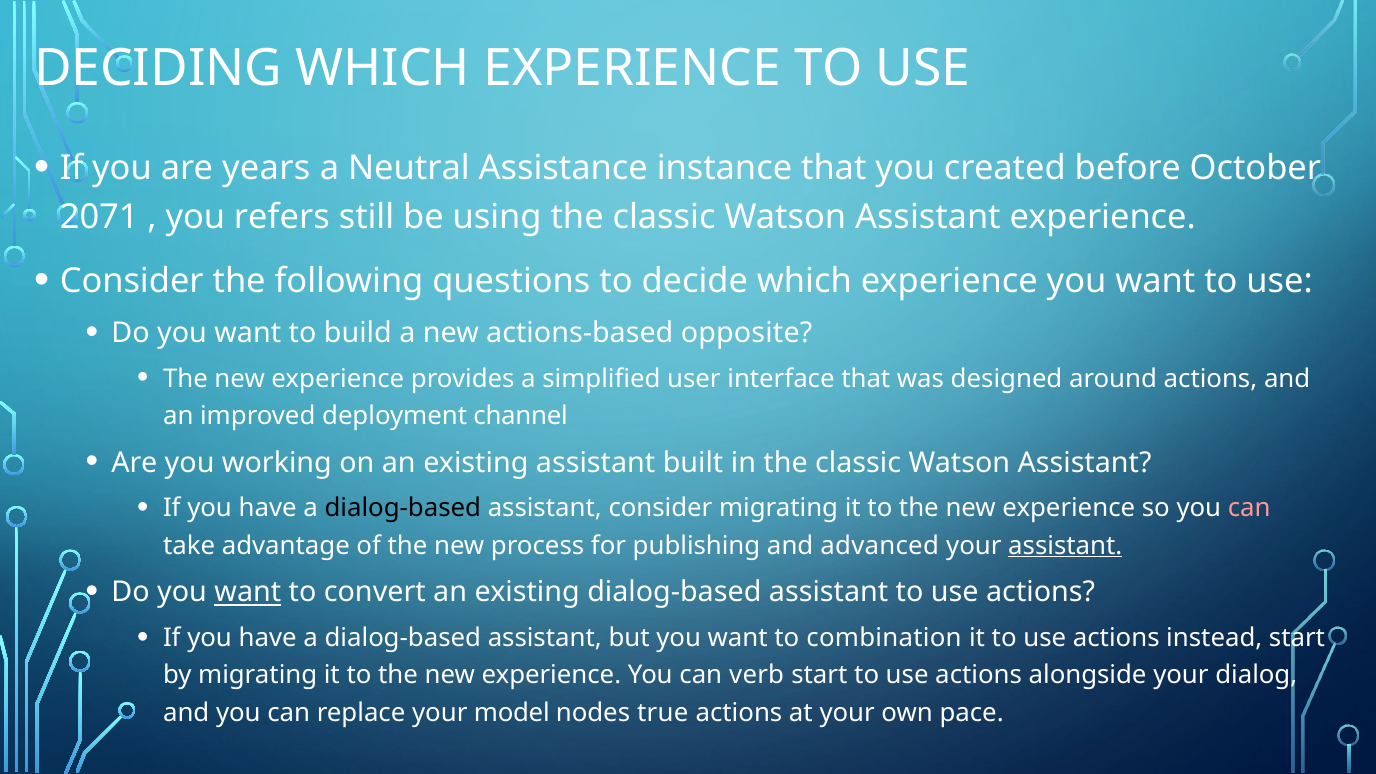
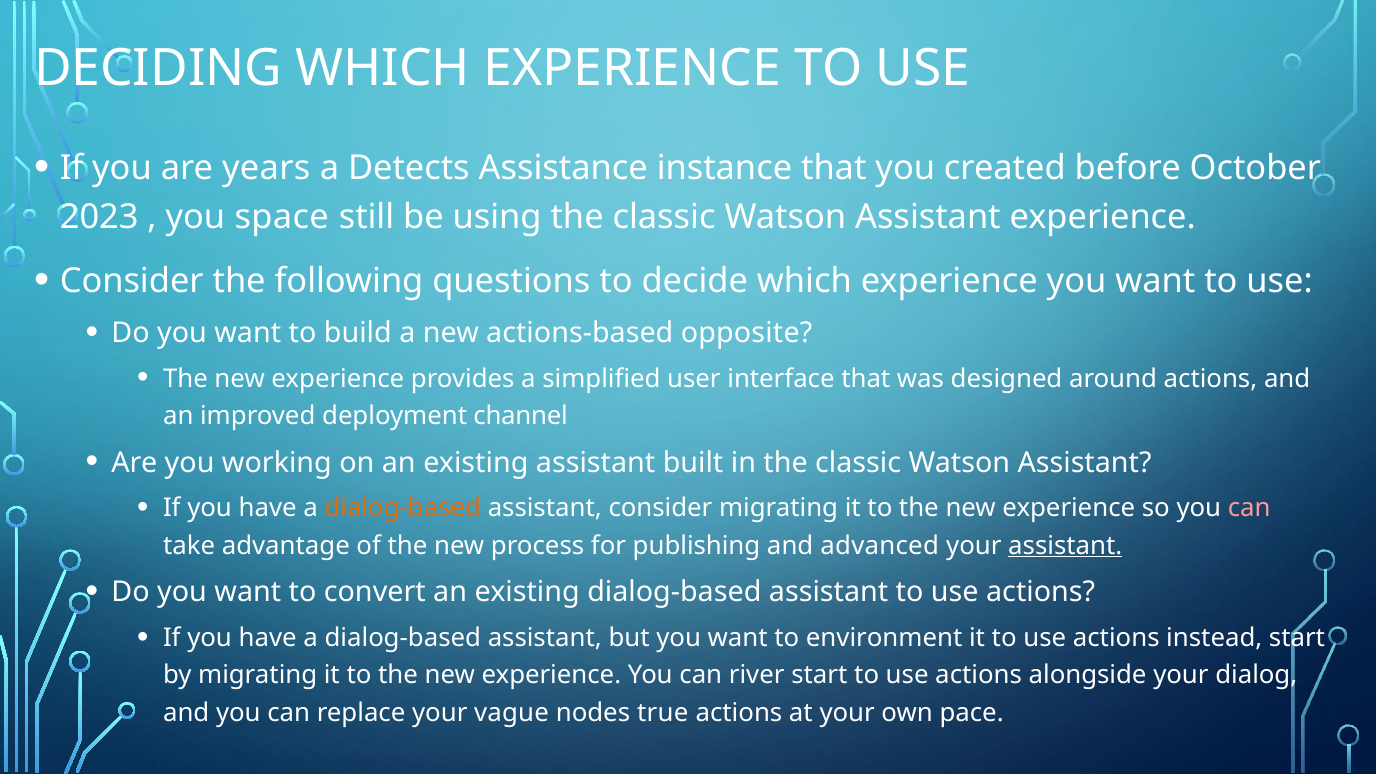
Neutral: Neutral -> Detects (409, 168)
2071: 2071 -> 2023 (99, 217)
refers: refers -> space (282, 217)
dialog-based colour: black -> orange (403, 508)
want underline: present -> none (248, 592)
combination: combination -> environment (884, 638)
verb: verb -> river (757, 675)
model: model -> vague (512, 712)
